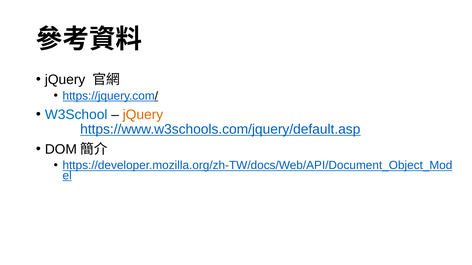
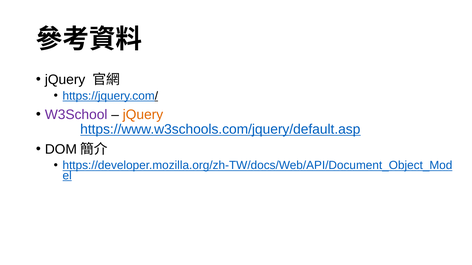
W3School colour: blue -> purple (76, 115)
